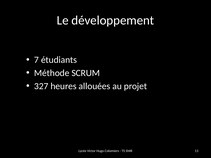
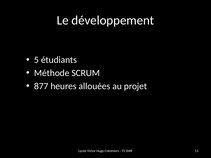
7: 7 -> 5 (37, 60)
327: 327 -> 877 (41, 86)
